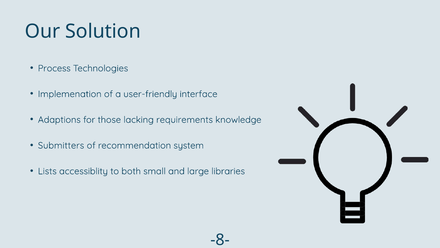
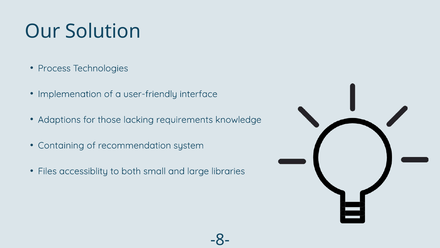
Submitters: Submitters -> Containing (61, 145)
Lists: Lists -> Files (47, 171)
